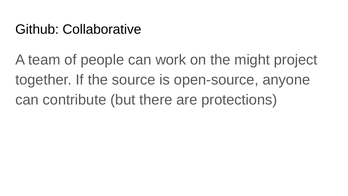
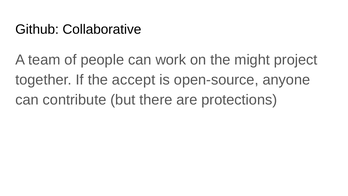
source: source -> accept (134, 80)
